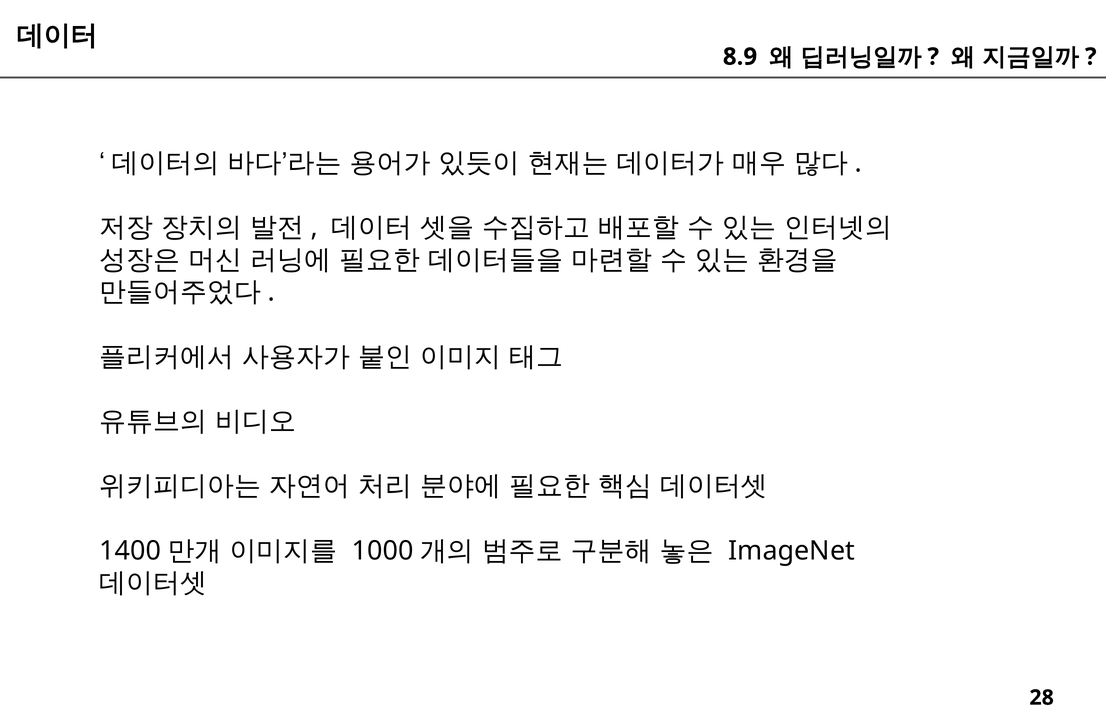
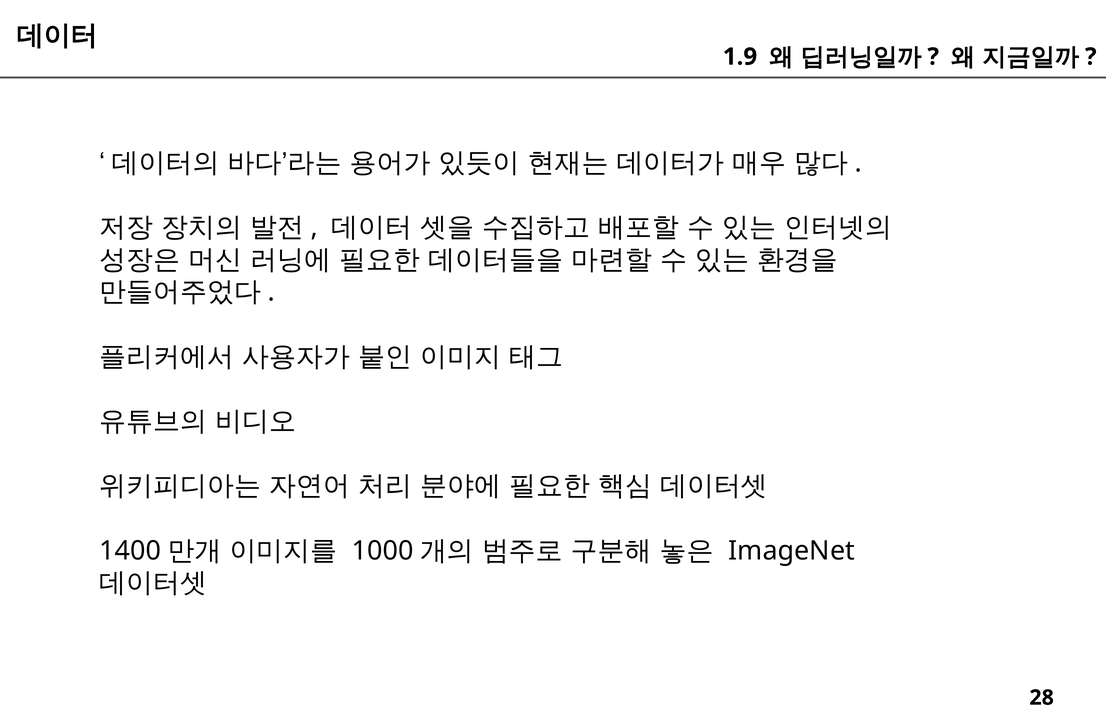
8.9: 8.9 -> 1.9 (740, 57)
